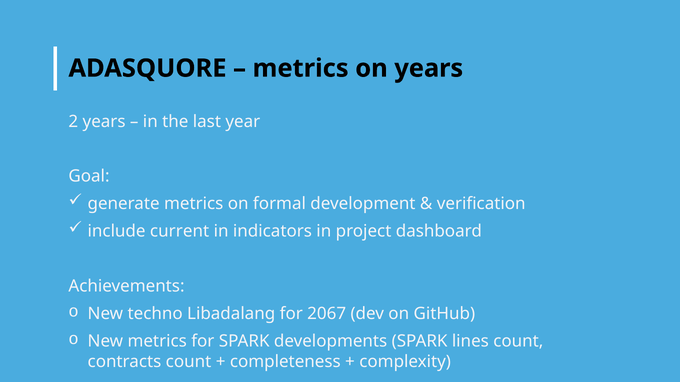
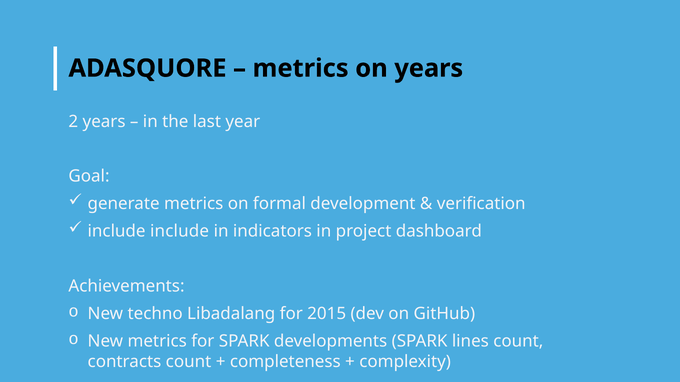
include current: current -> include (180, 232)
2067: 2067 -> 2015 (327, 314)
